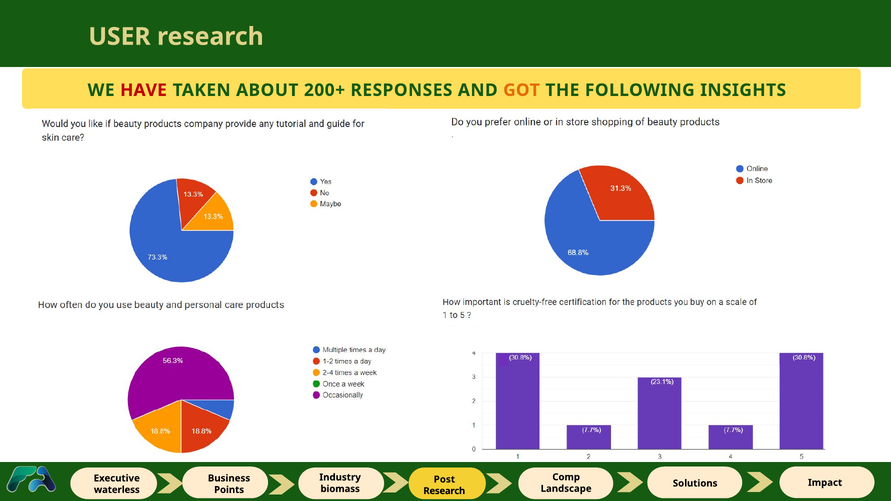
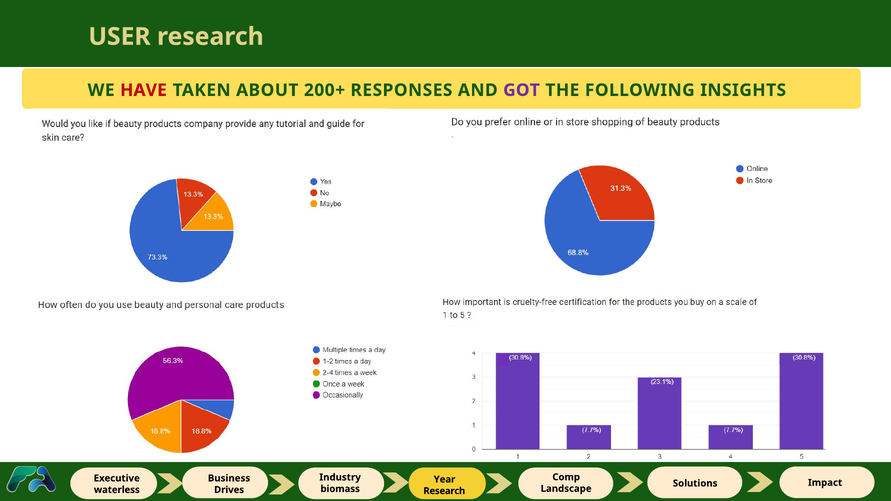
GOT colour: orange -> purple (521, 90)
Post: Post -> Year (445, 480)
Points: Points -> Drives (229, 490)
